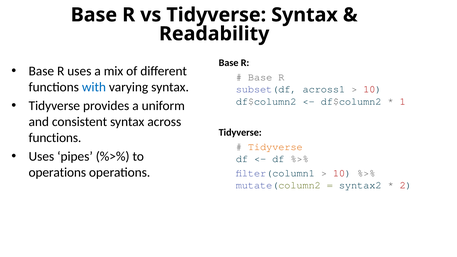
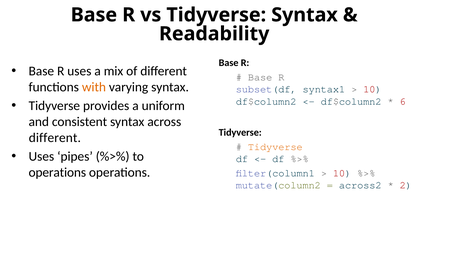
with colour: blue -> orange (94, 87)
across1: across1 -> syntax1 (324, 89)
1: 1 -> 6 (403, 101)
functions: functions -> different (55, 138)
syntax2: syntax2 -> across2 (360, 185)
